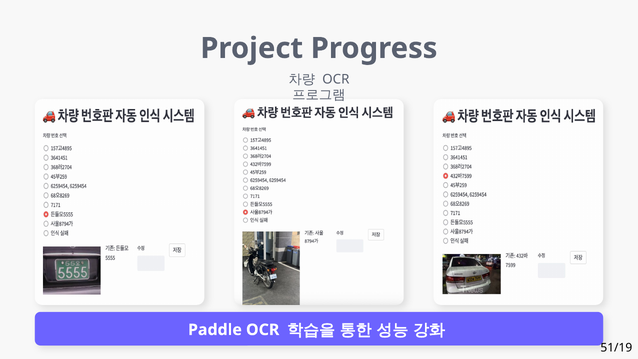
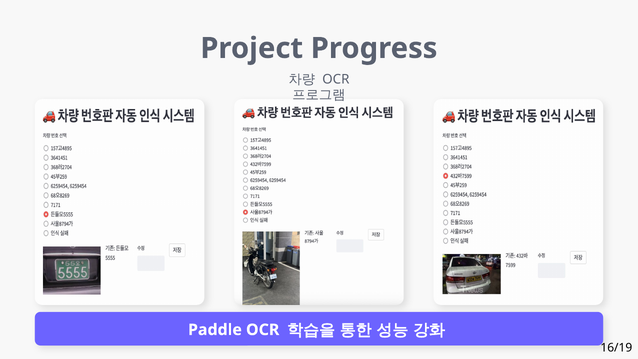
51/19: 51/19 -> 16/19 (616, 348)
